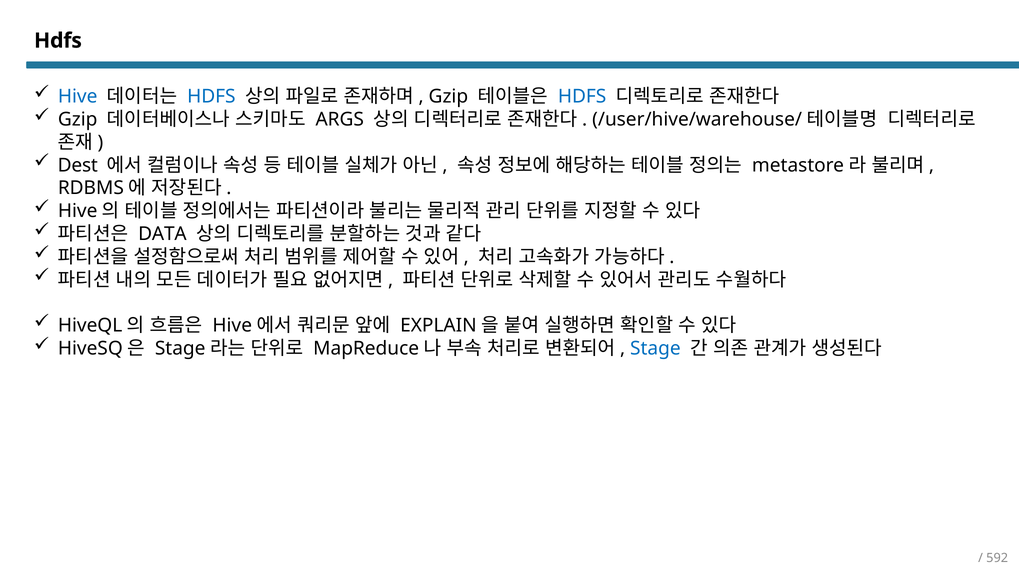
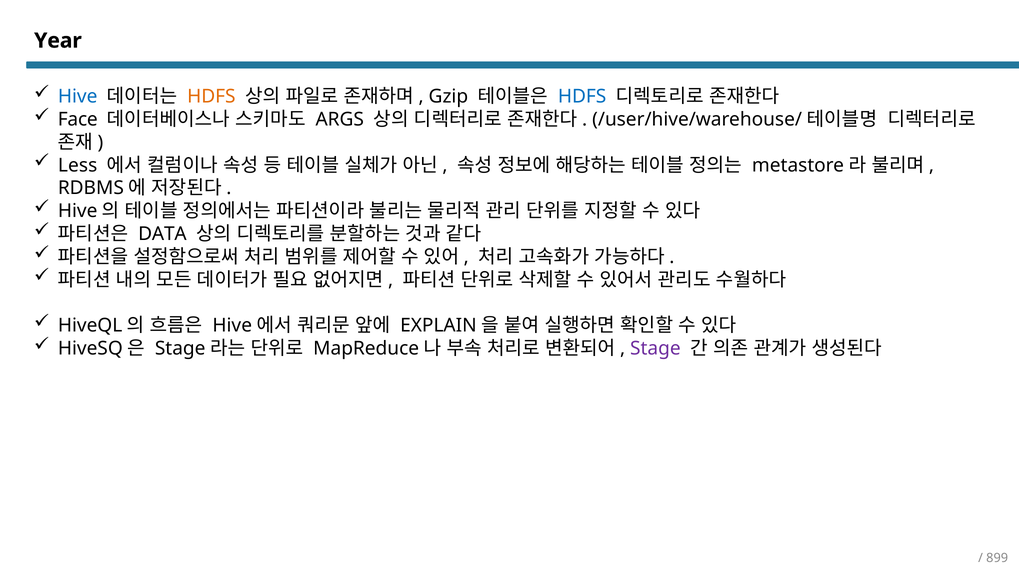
Hdfs: Hdfs -> Year (58, 41)
HDFS colour: blue -> orange (211, 96)
Gzip: Gzip -> Face (78, 119)
Dest: Dest -> Less (78, 165)
Stage colour: blue -> purple (655, 349)
592: 592 -> 899 (997, 558)
